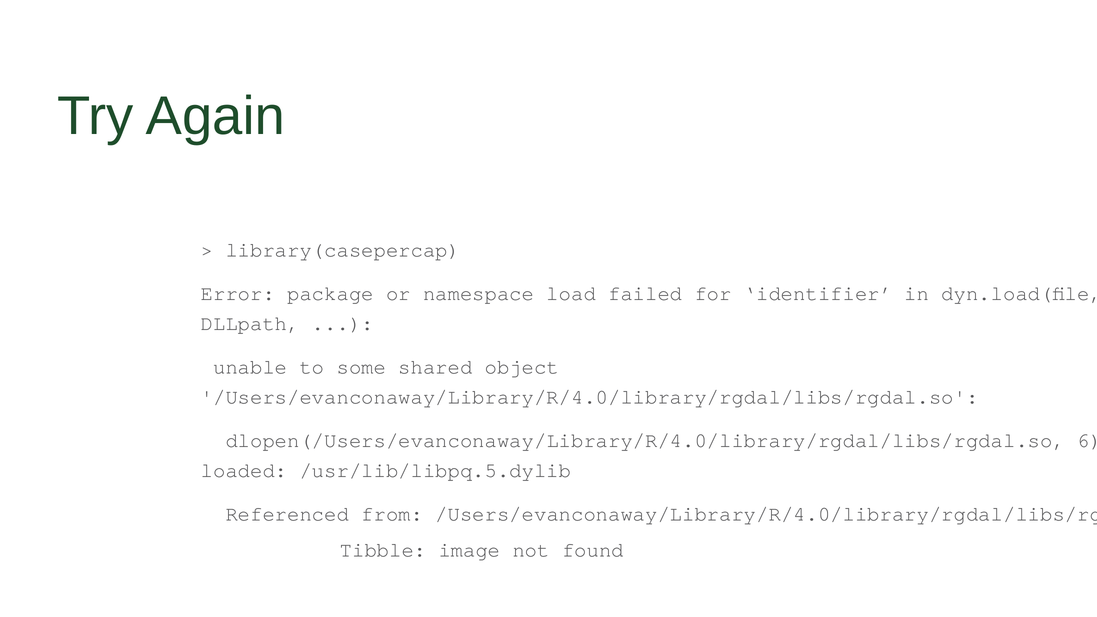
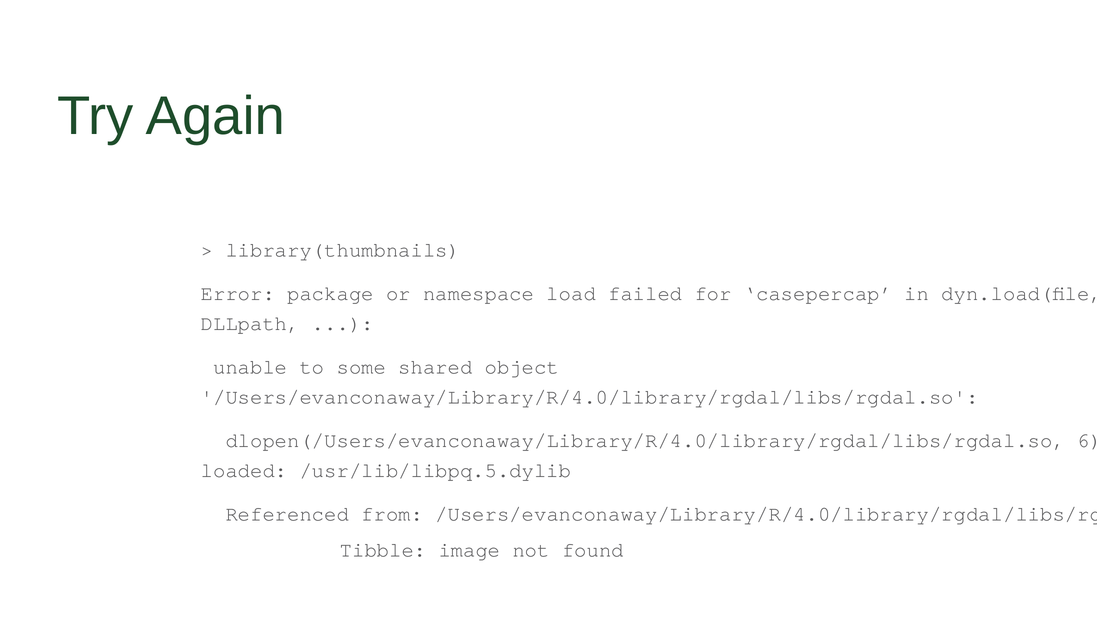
library(casepercap: library(casepercap -> library(thumbnails (343, 250)
identifier: identifier -> casepercap (818, 294)
